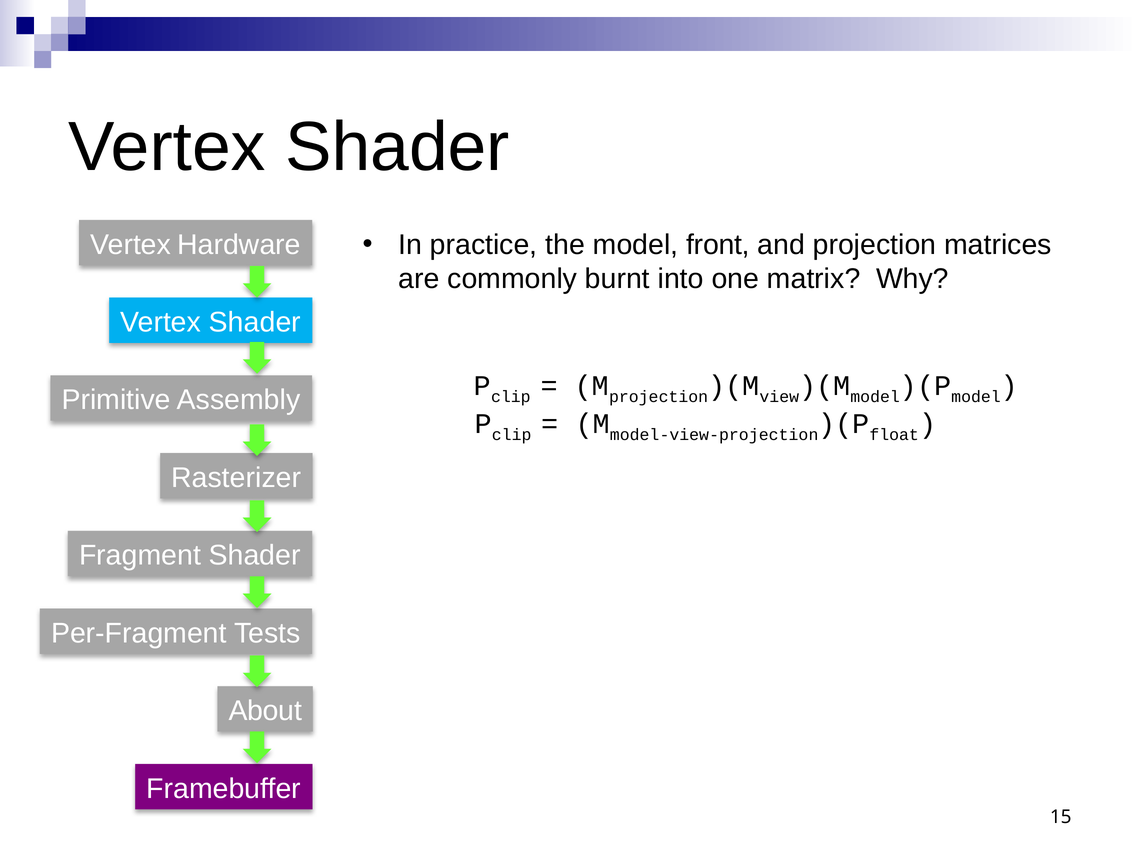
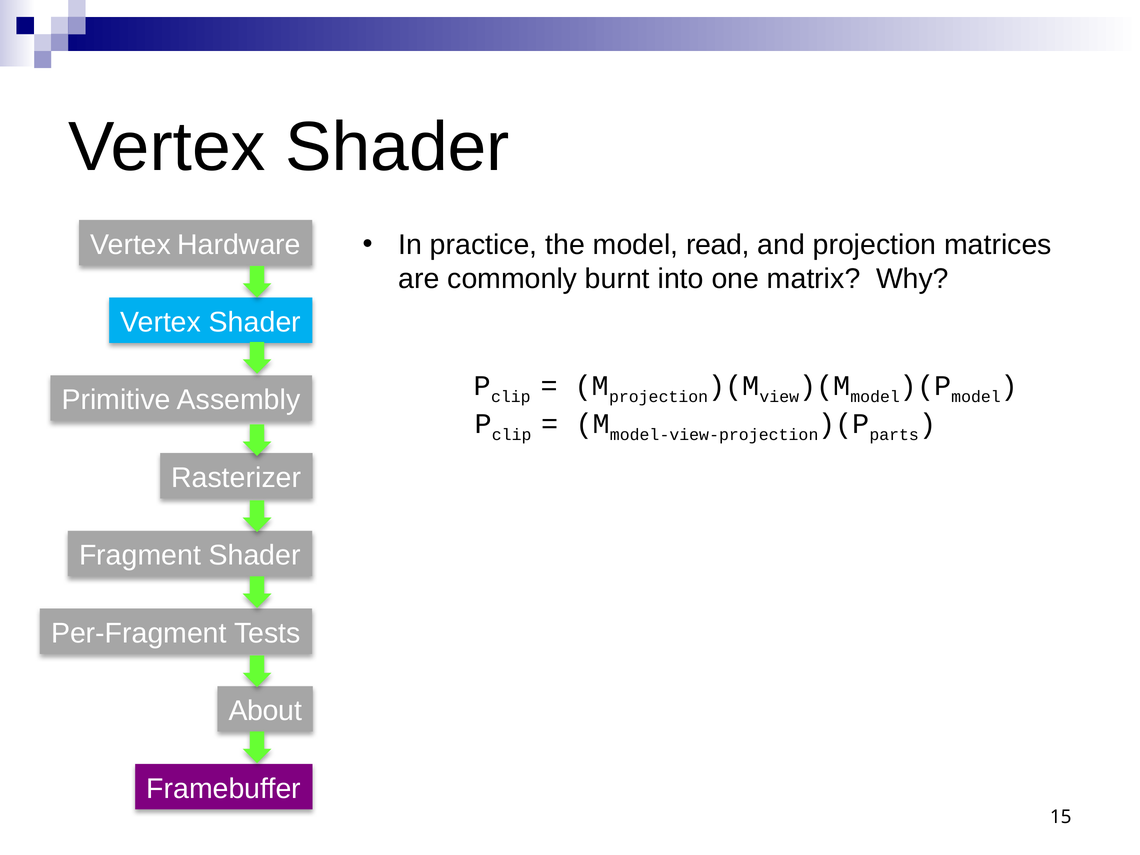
front: front -> read (718, 245)
float: float -> parts (894, 435)
